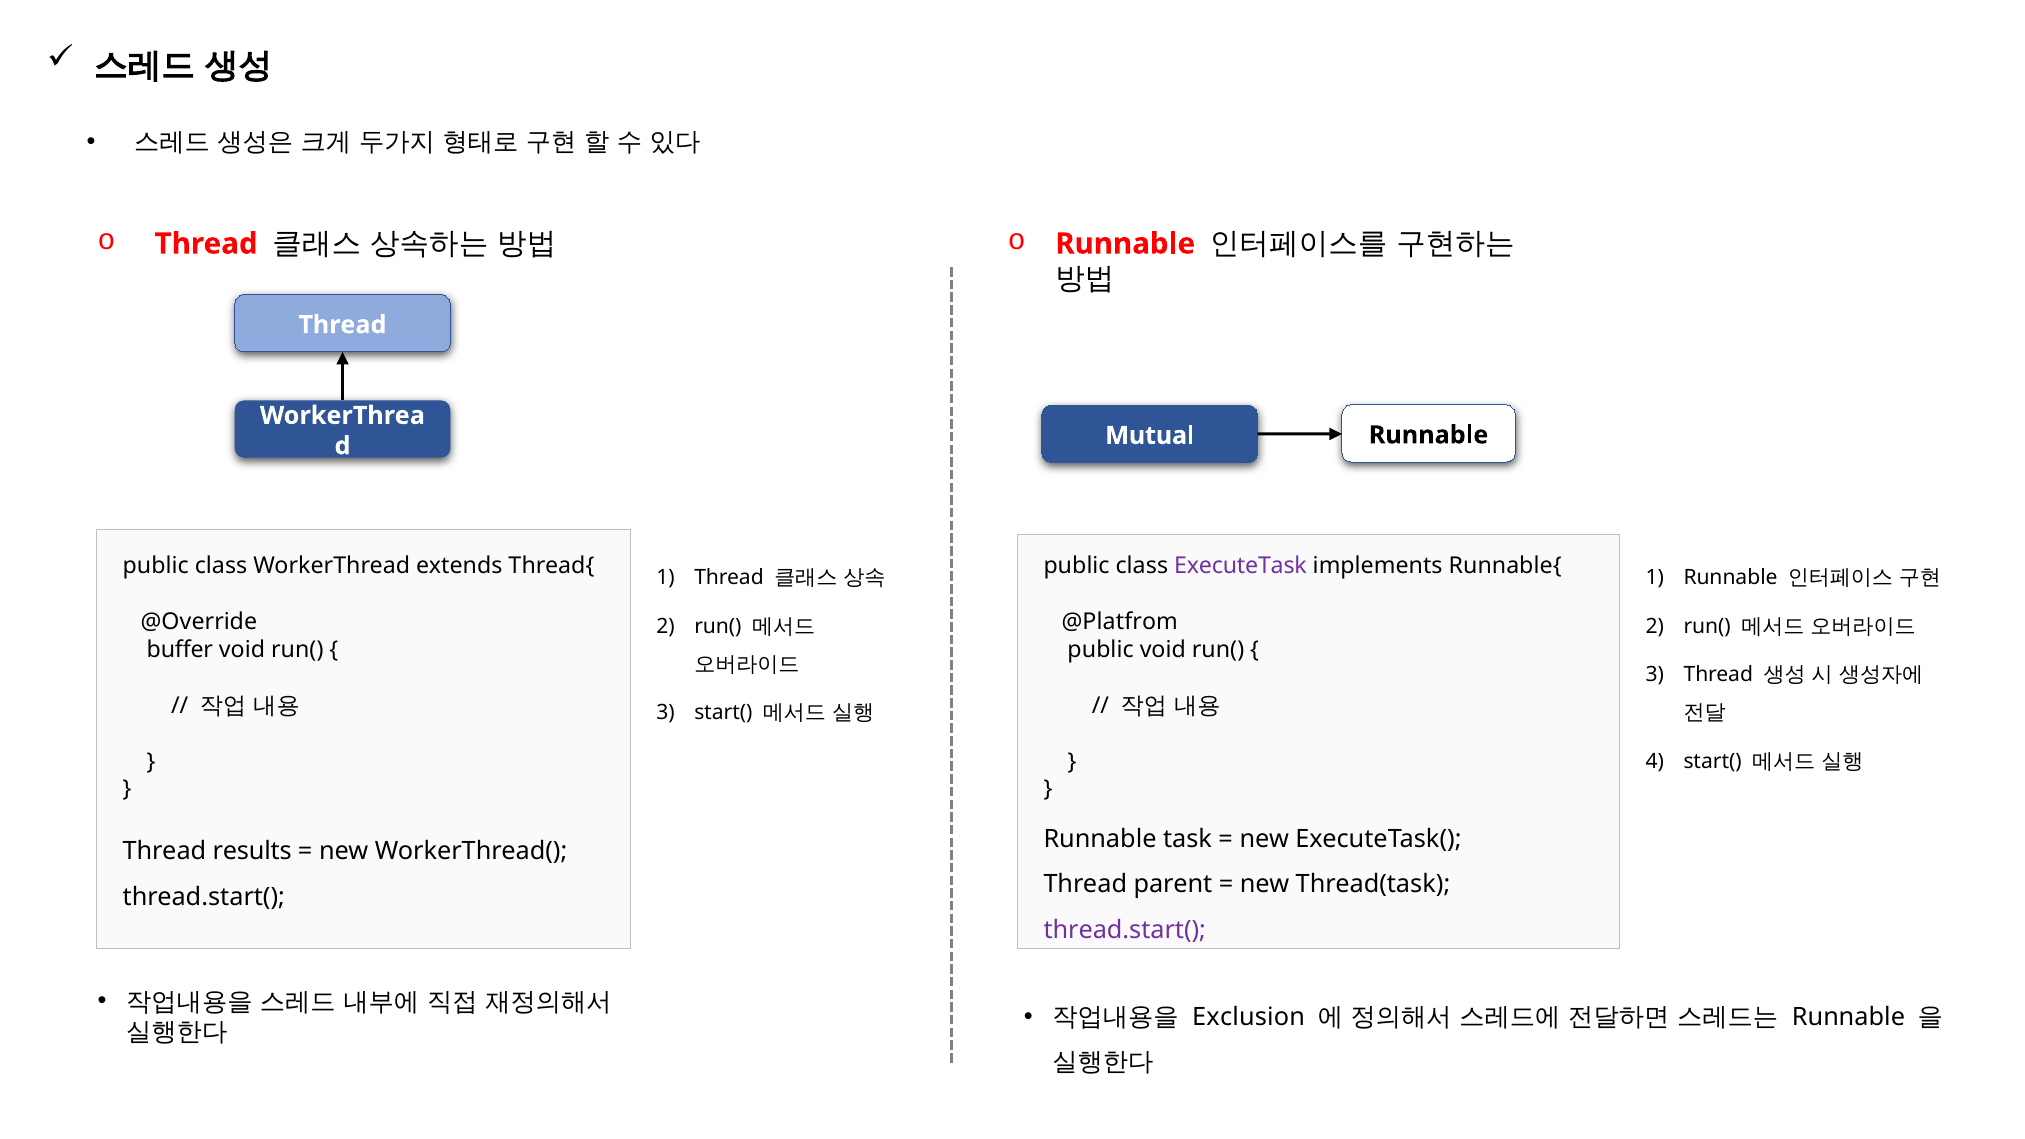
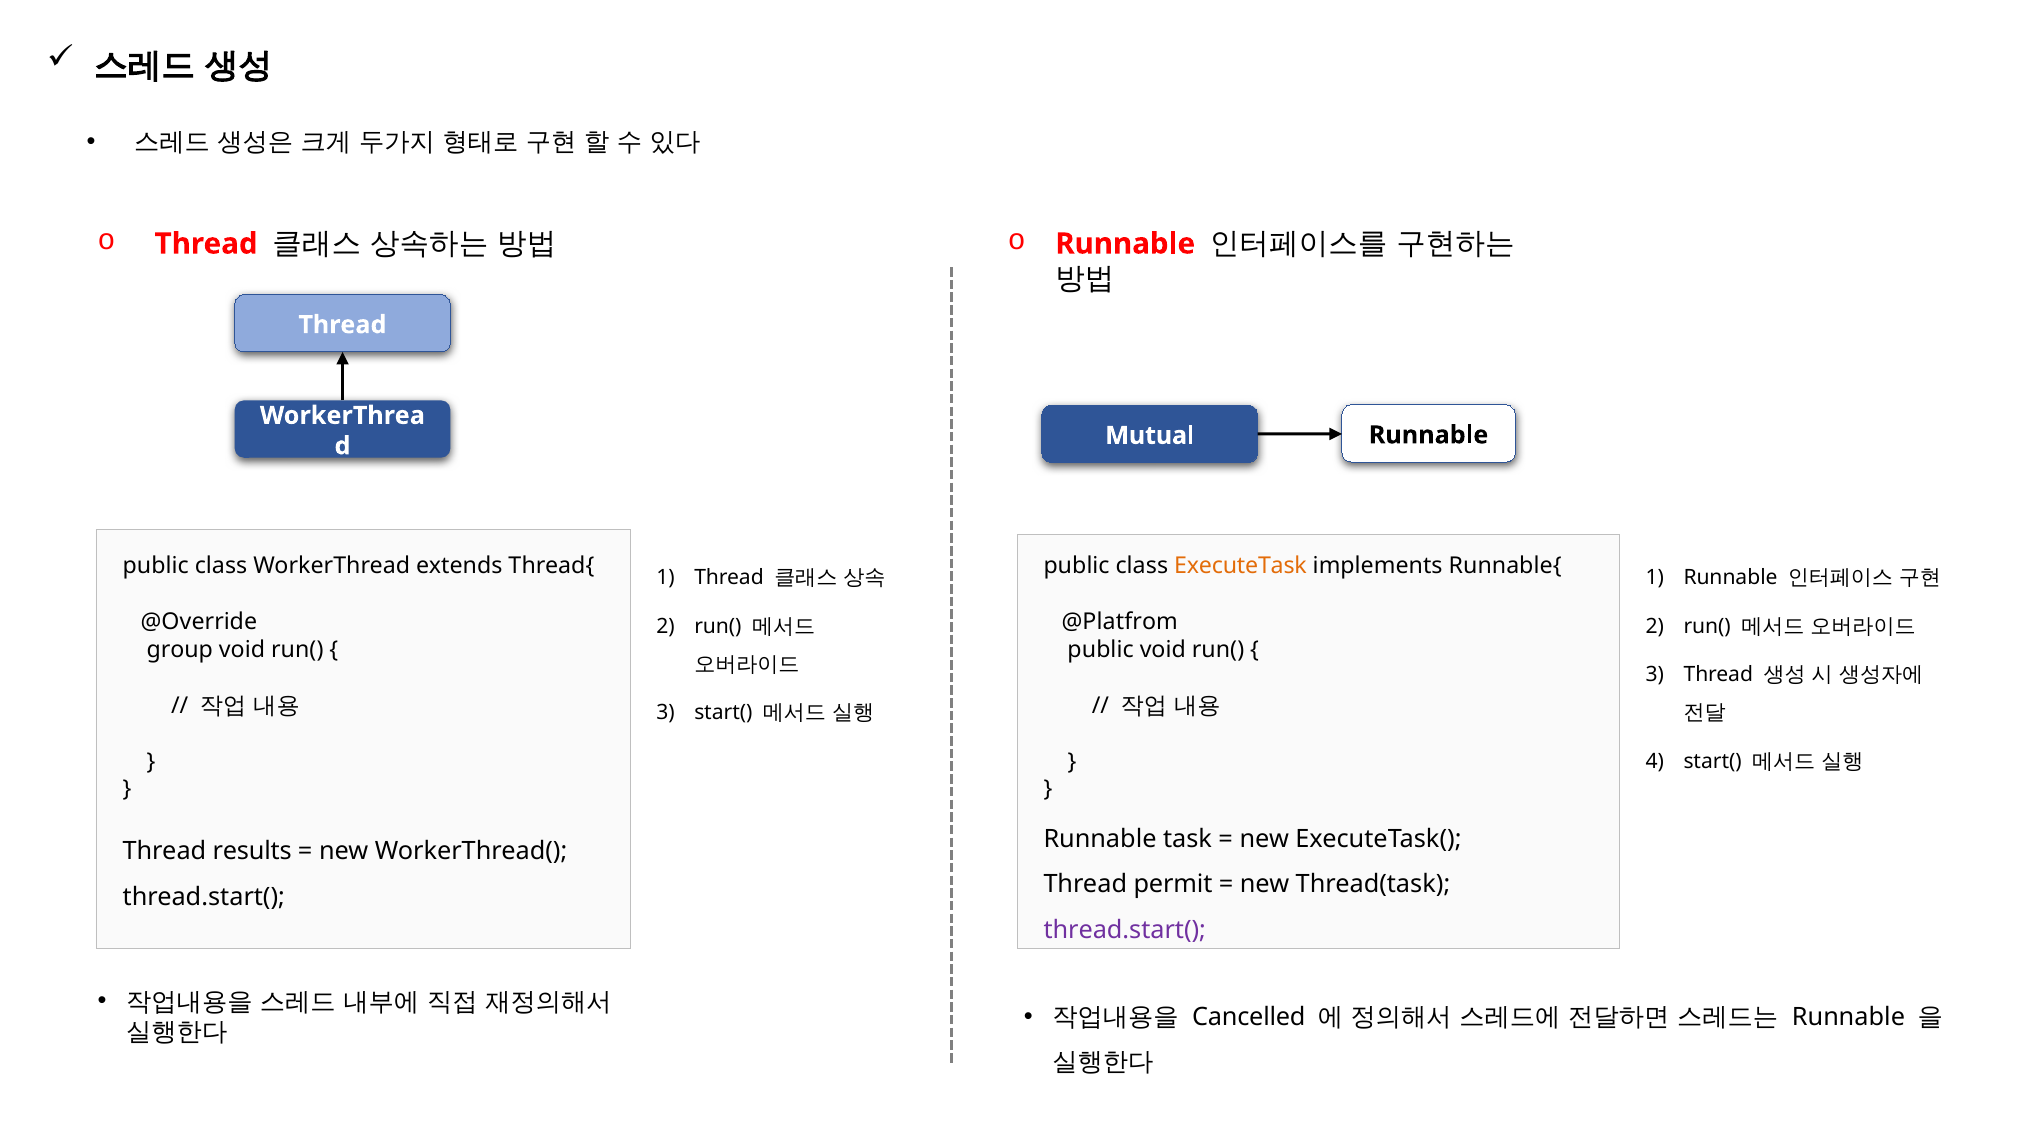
ExecuteTask colour: purple -> orange (1241, 566)
buffer: buffer -> group (180, 650)
parent: parent -> permit (1173, 884)
Exclusion: Exclusion -> Cancelled (1249, 1017)
